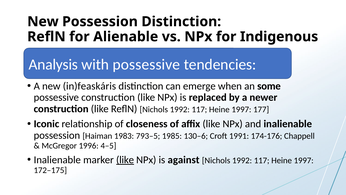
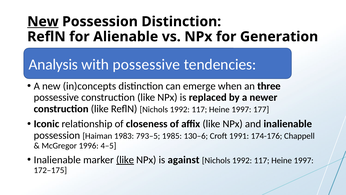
New underline: none -> present (43, 22)
Indigenous: Indigenous -> Generation (279, 37)
in)feaskáris: in)feaskáris -> in)concepts (89, 86)
some: some -> three (269, 86)
